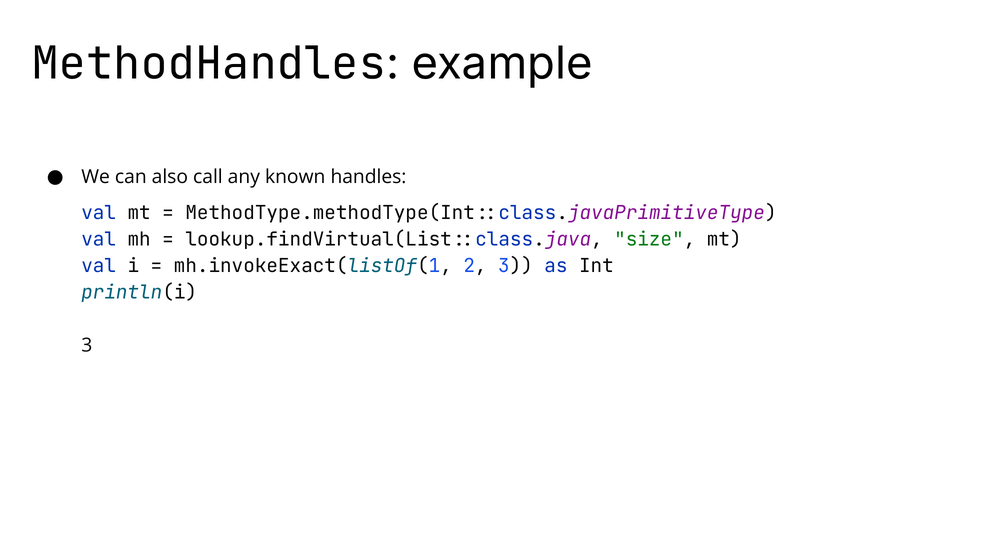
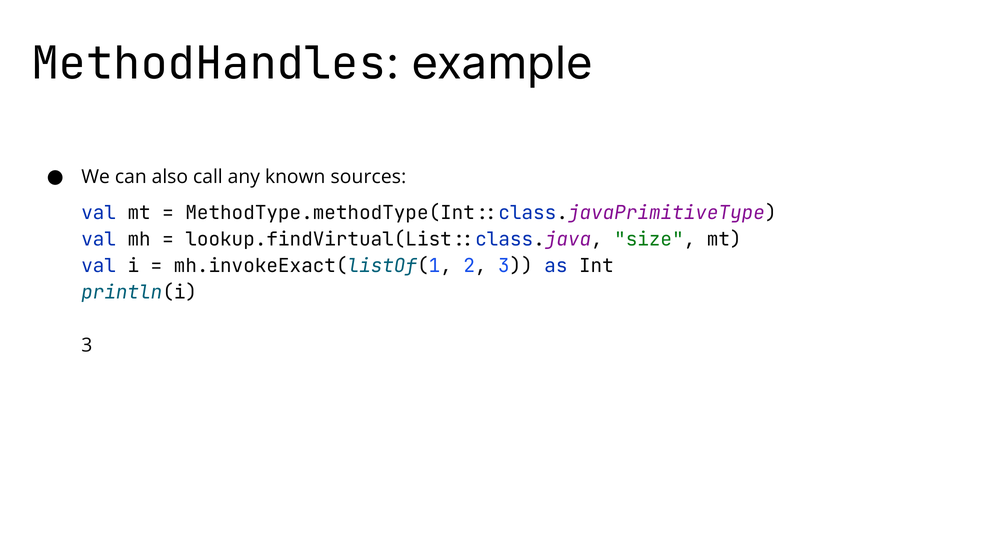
handles: handles -> sources (368, 177)
